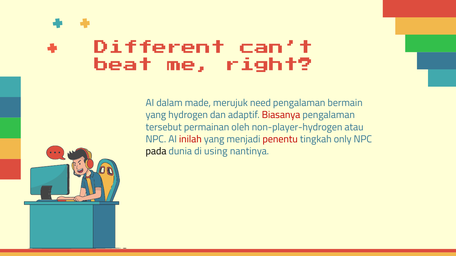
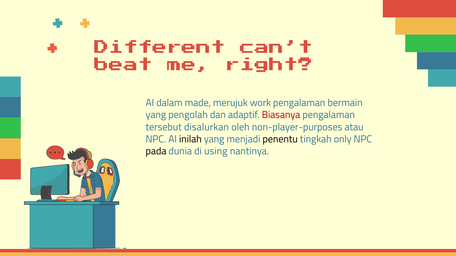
need: need -> work (260, 103)
hydrogen: hydrogen -> pengolah (188, 115)
permainan: permainan -> disalurkan (207, 127)
non-player-hydrogen: non-player-hydrogen -> non-player-purposes (297, 127)
inilah colour: red -> black (190, 139)
penentu colour: red -> black (280, 139)
